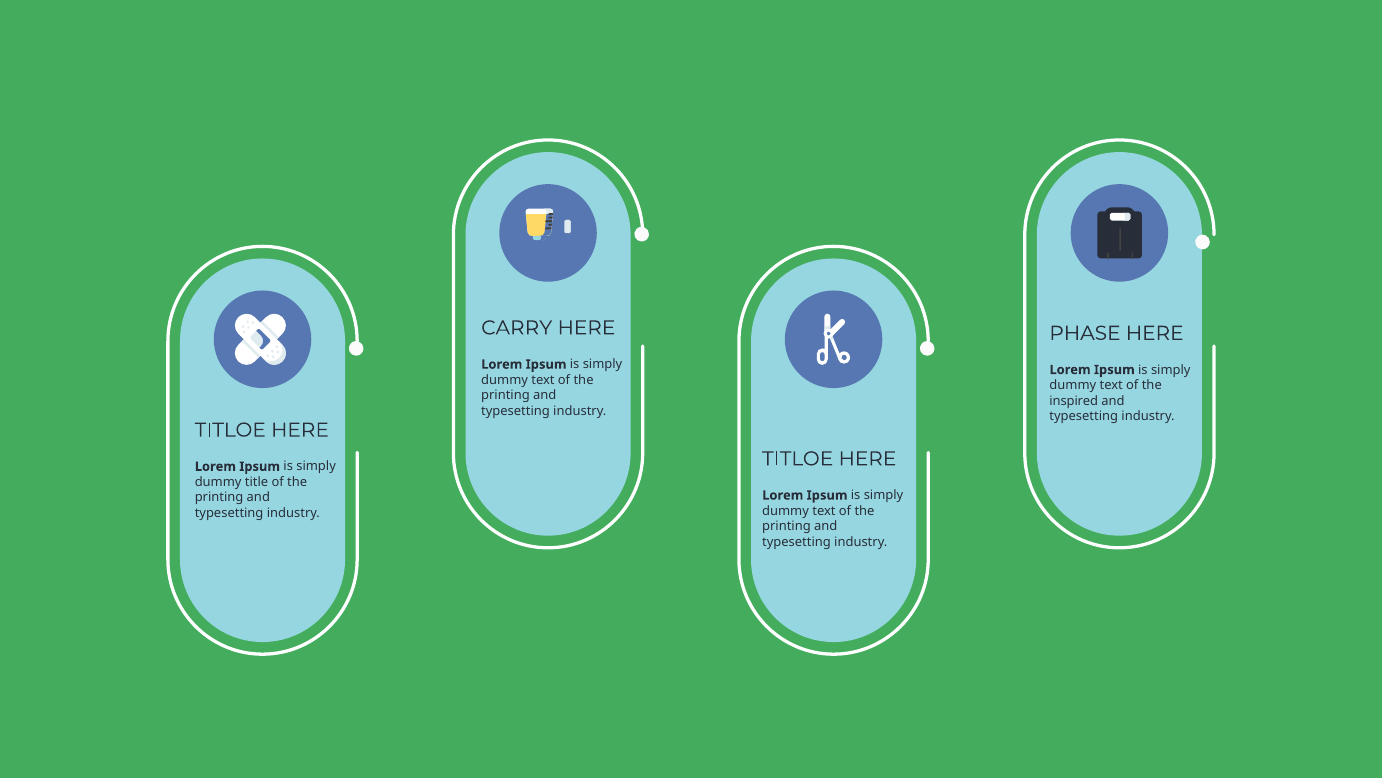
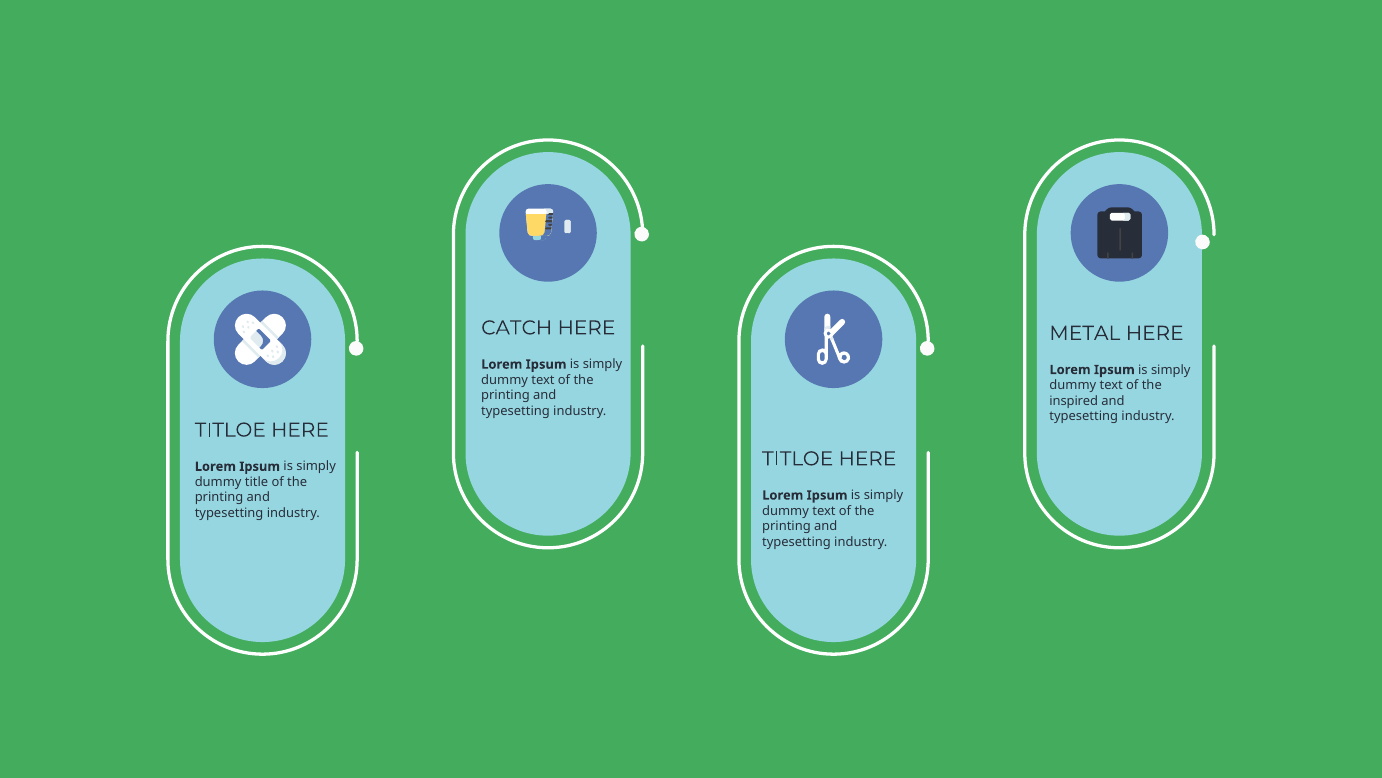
CARRY: CARRY -> CATCH (517, 328)
PHASE: PHASE -> METAL (1085, 333)
